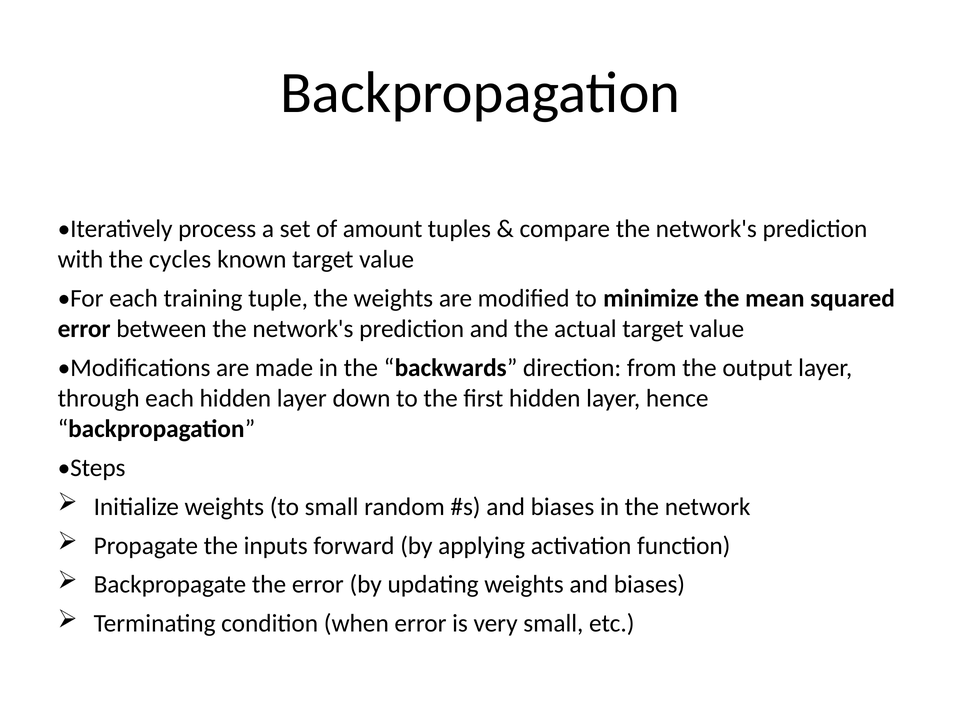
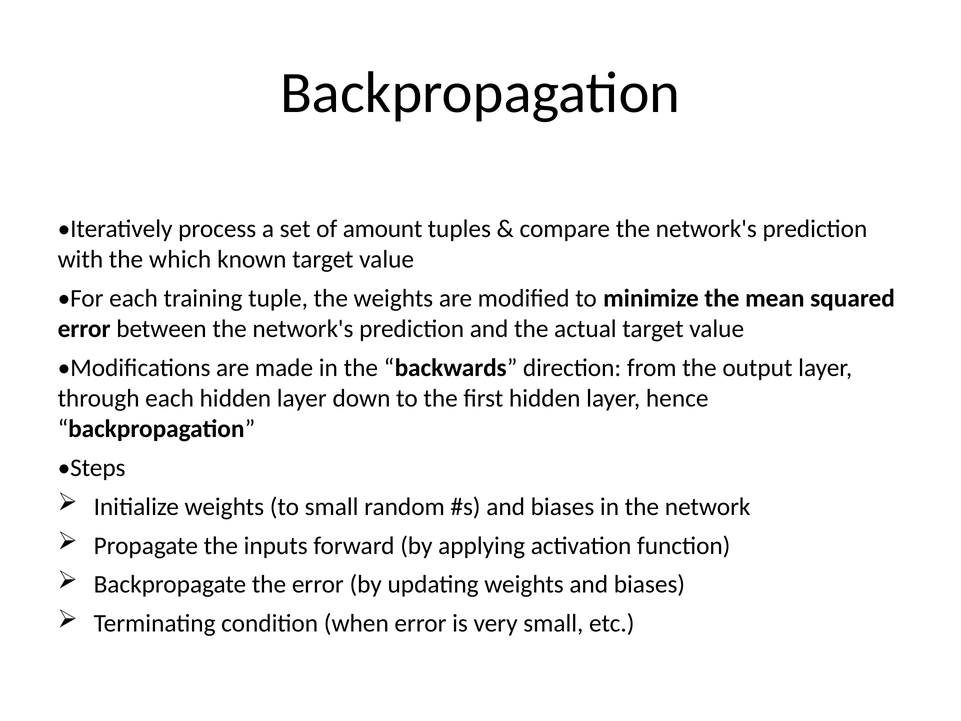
cycles: cycles -> which (180, 259)
